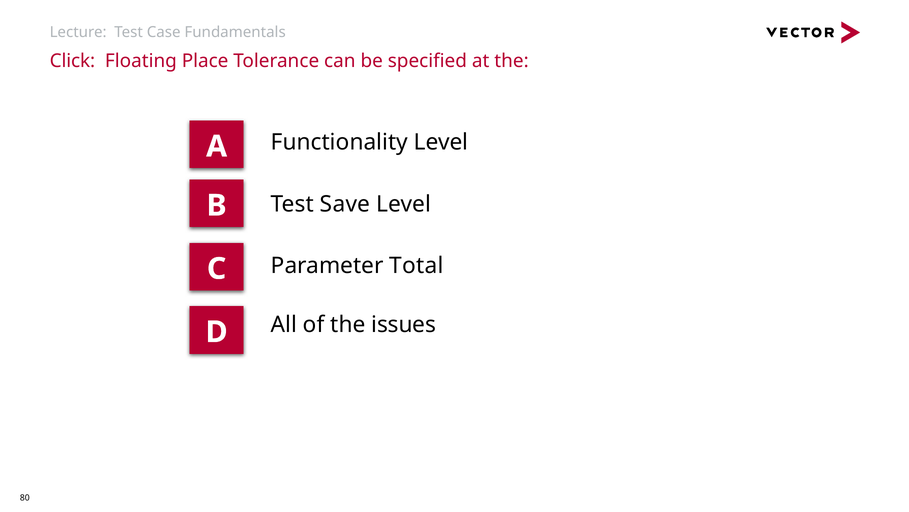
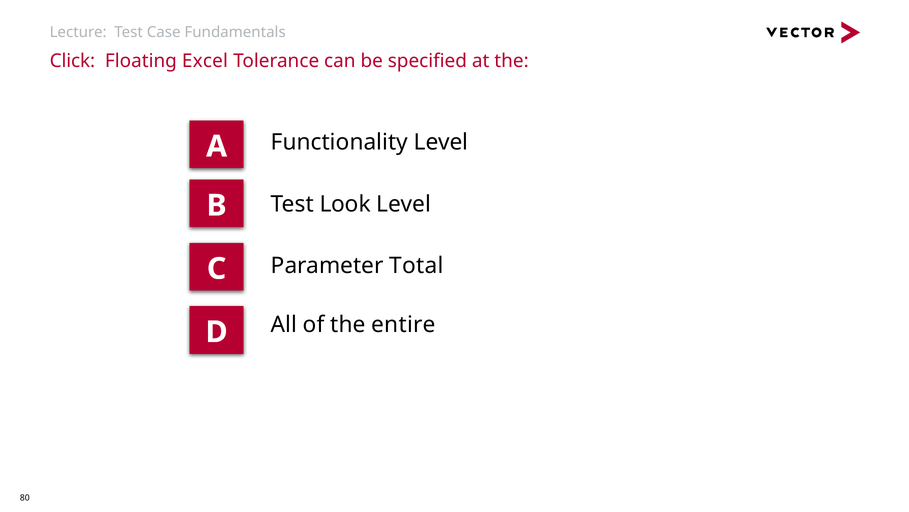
Place: Place -> Excel (205, 61)
Save: Save -> Look (345, 204)
issues: issues -> entire (403, 324)
